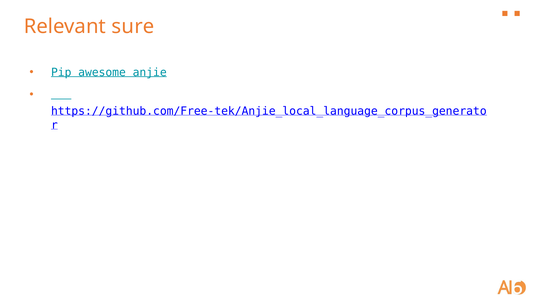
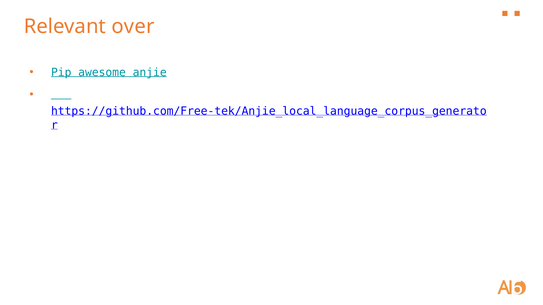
sure: sure -> over (133, 27)
